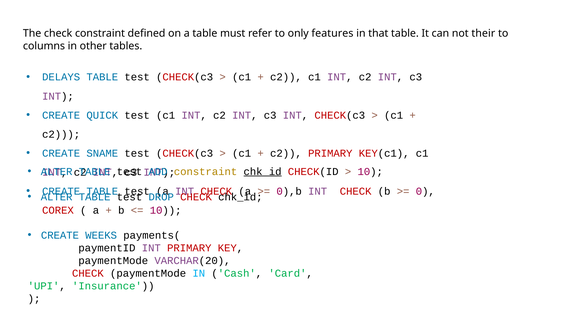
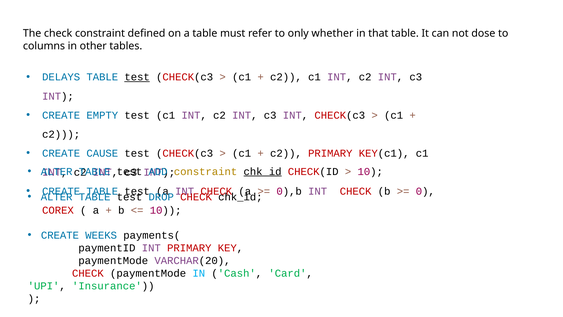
features: features -> whether (332, 33)
their: their -> dose (483, 33)
test underline: none -> present (137, 77)
QUICK: QUICK -> EMPTY (102, 115)
SNAME: SNAME -> CAUSE (102, 153)
